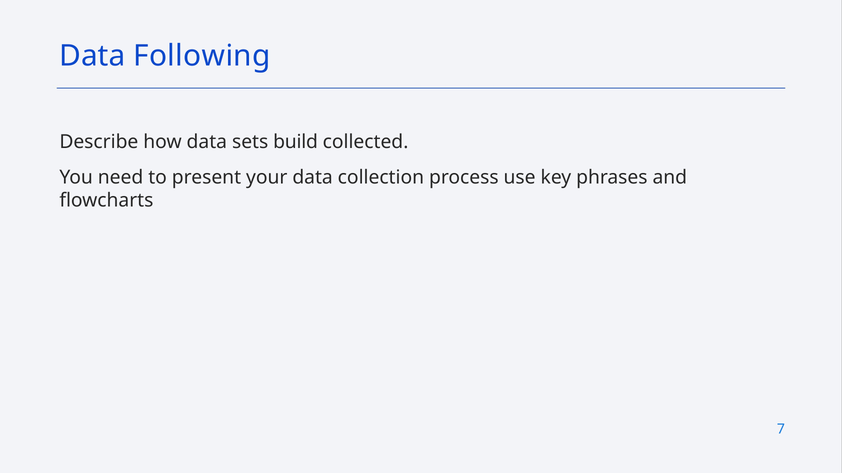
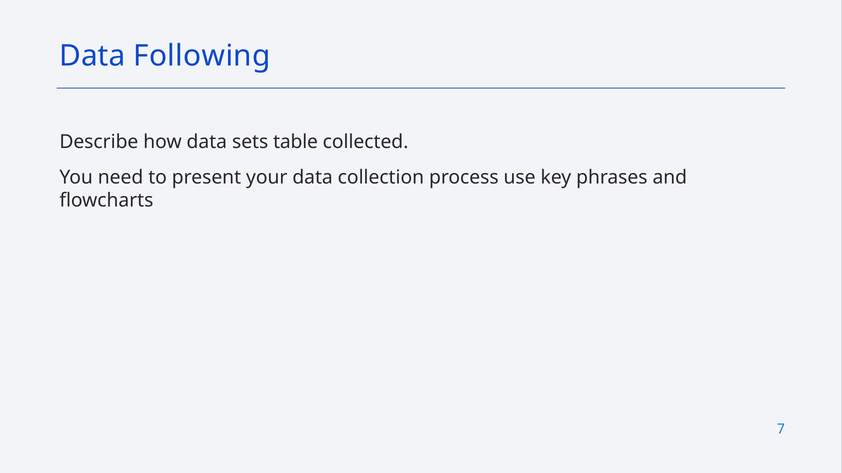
build: build -> table (296, 142)
